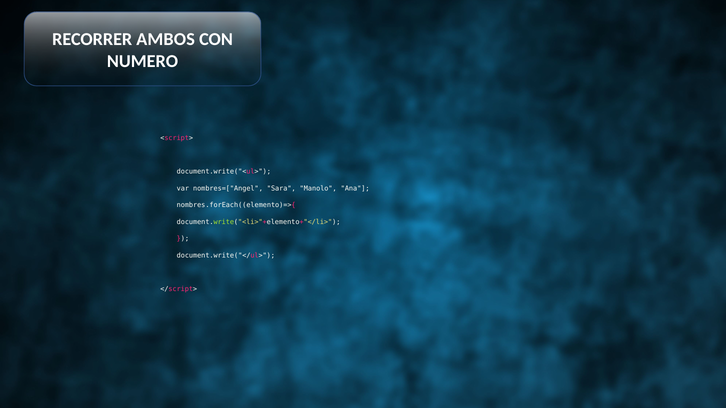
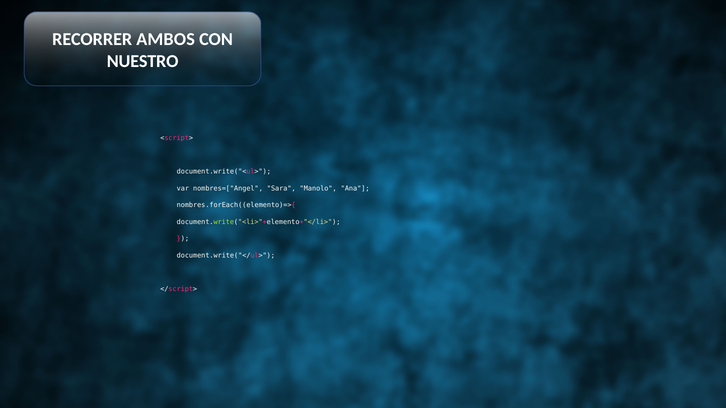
NUMERO: NUMERO -> NUESTRO (143, 61)
